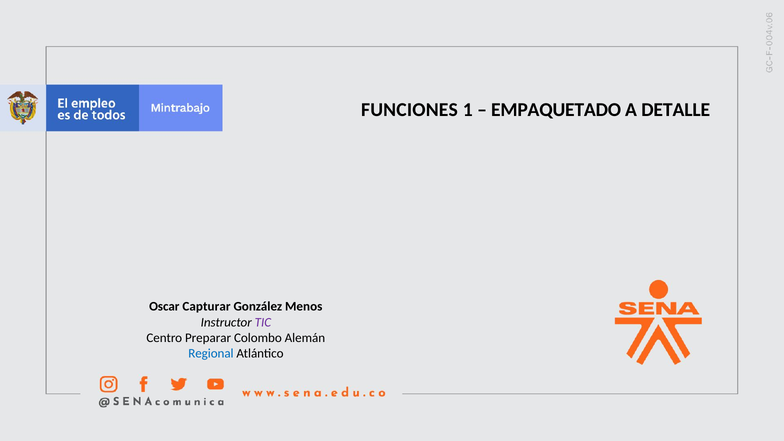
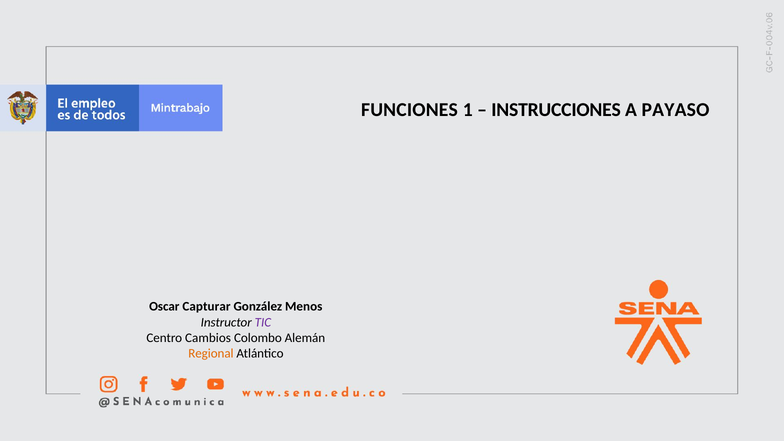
EMPAQUETADO: EMPAQUETADO -> INSTRUCCIONES (556, 110)
DETALLE: DETALLE -> PAYASO (676, 110)
Preparar: Preparar -> Cambios (208, 338)
Regional colour: blue -> orange (211, 354)
